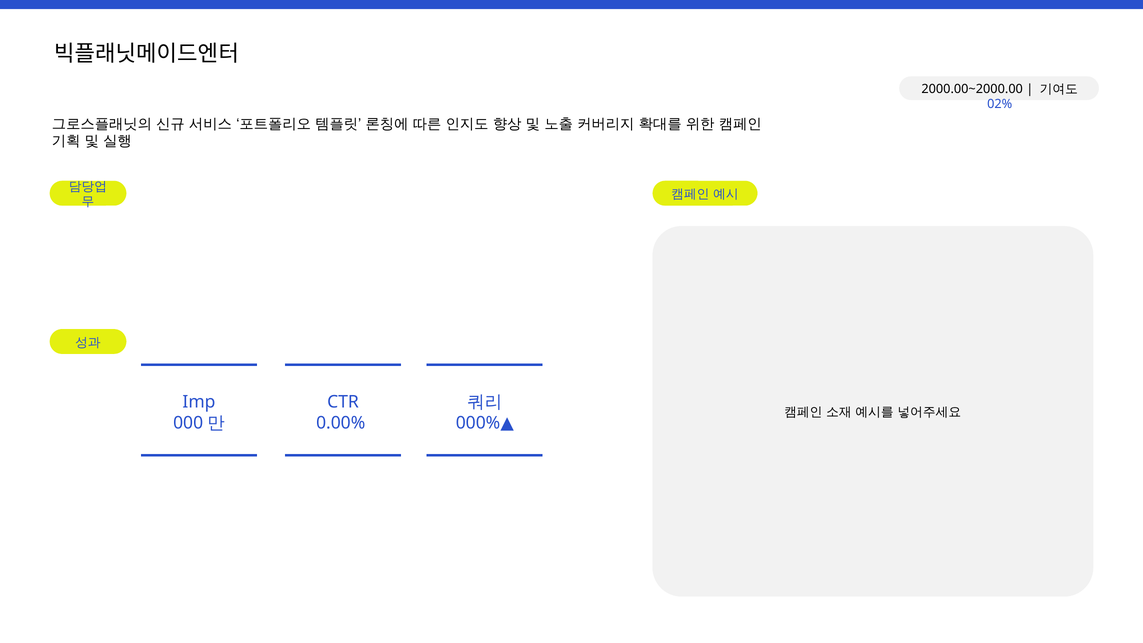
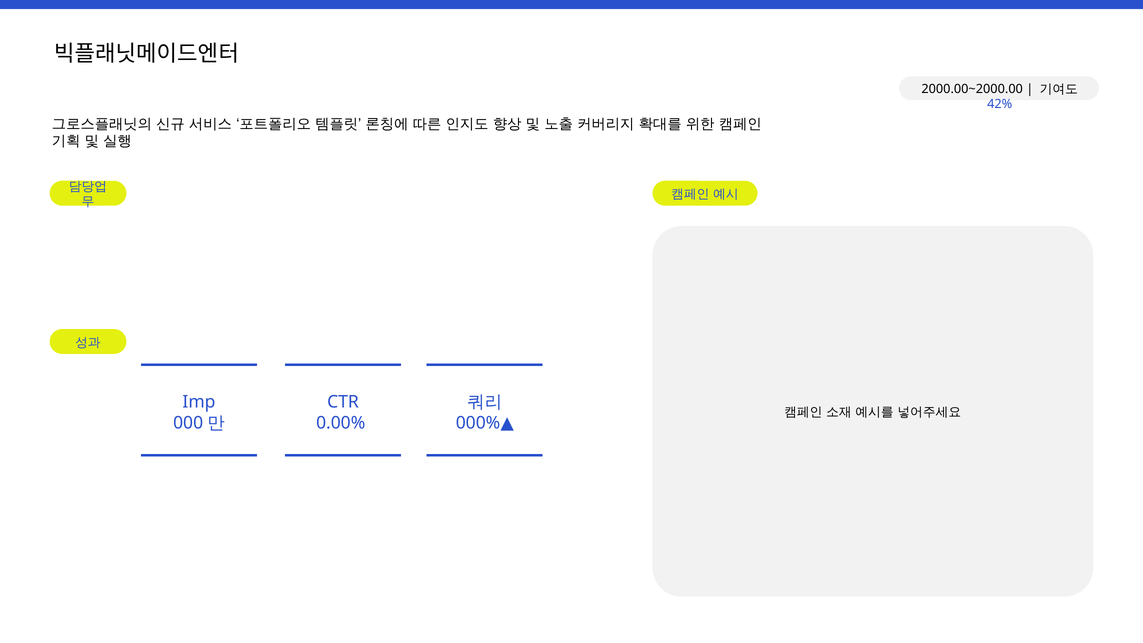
02%: 02% -> 42% (1000, 104)
